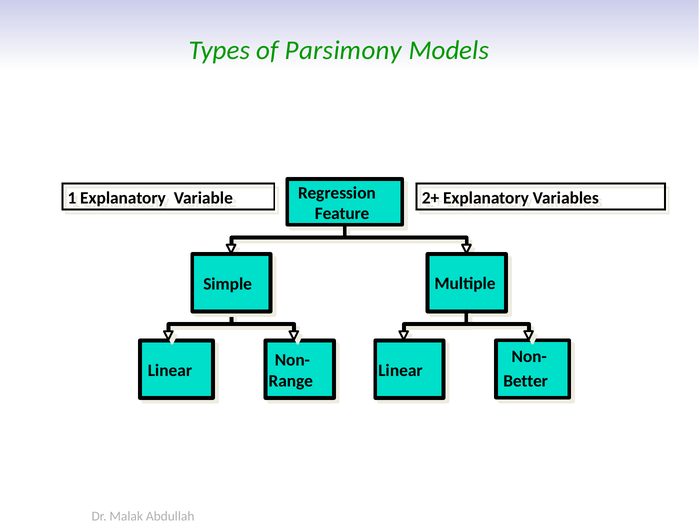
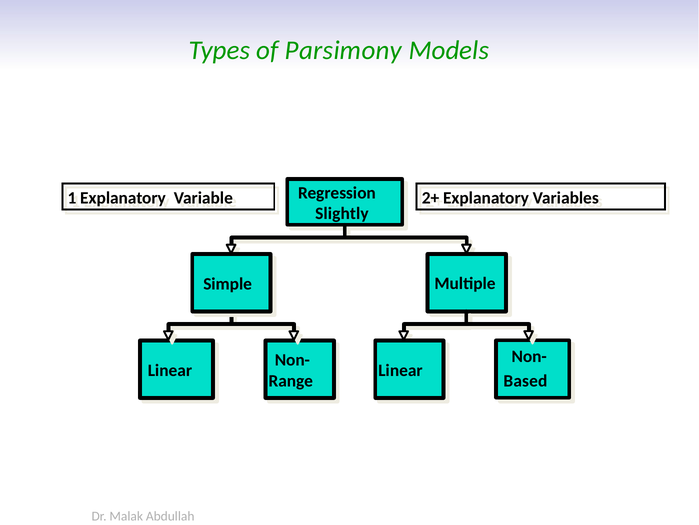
Feature: Feature -> Slightly (342, 214)
Better: Better -> Based (525, 381)
